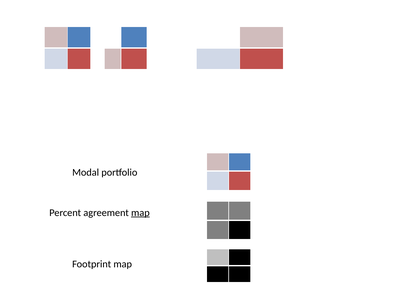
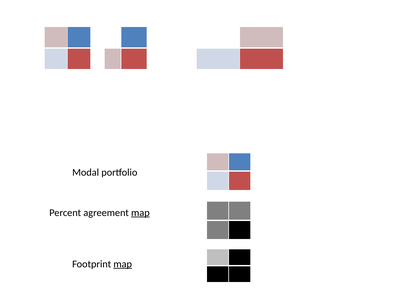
map underline: none -> present (123, 264)
